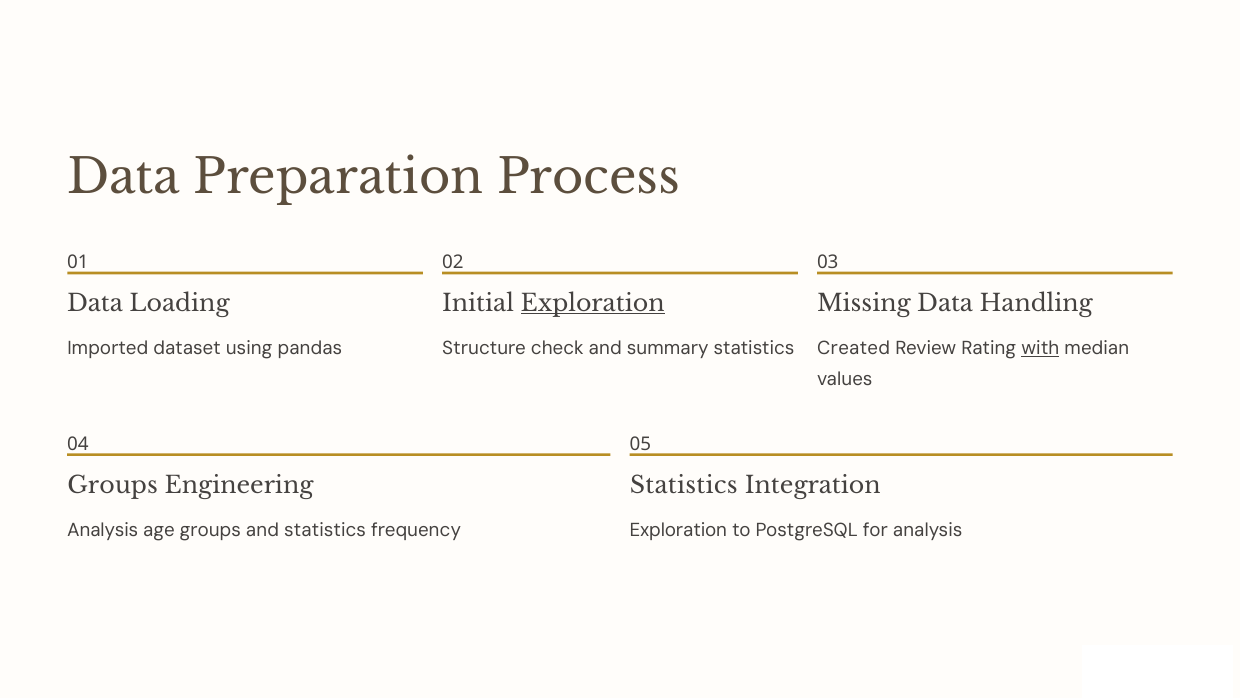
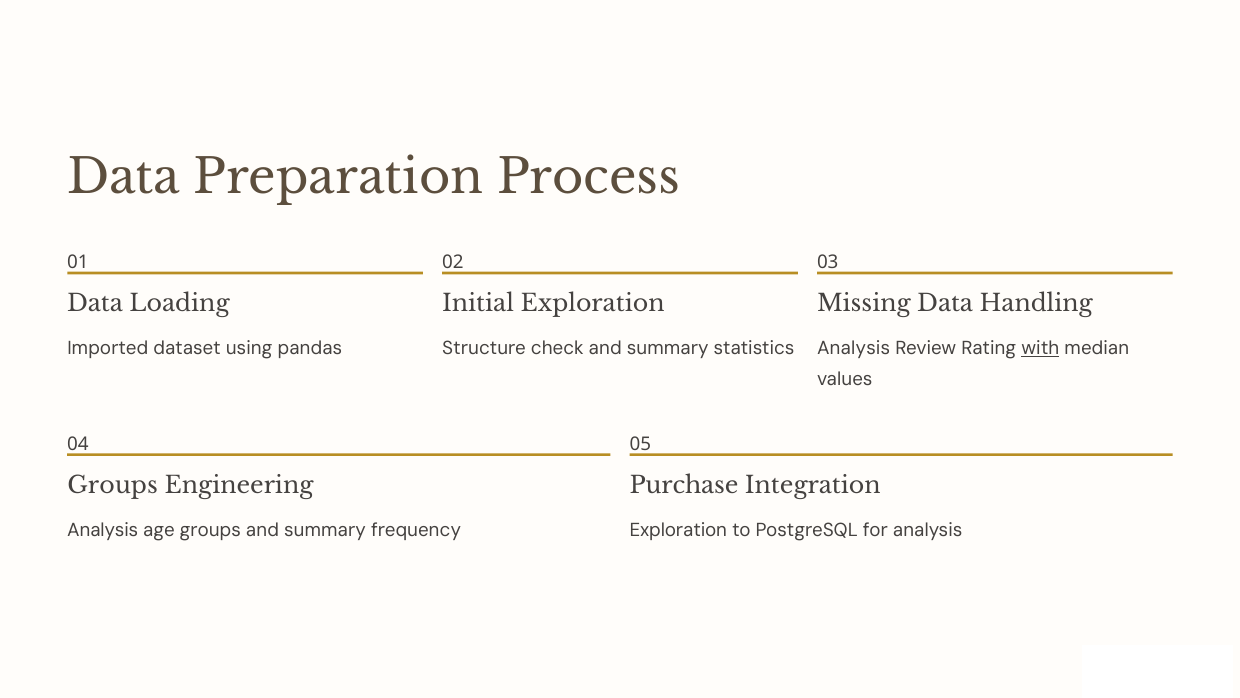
Exploration underline: present -> none (593, 303)
Created: Created -> Analysis (854, 349)
Statistics: Statistics -> Purchase (684, 485)
groups and statistics: statistics -> summary (325, 530)
